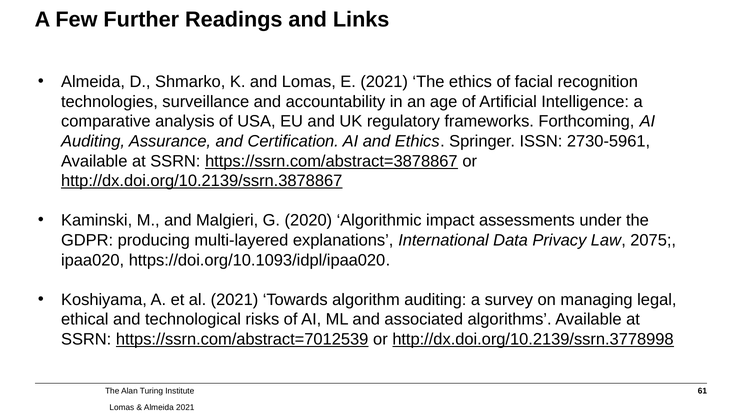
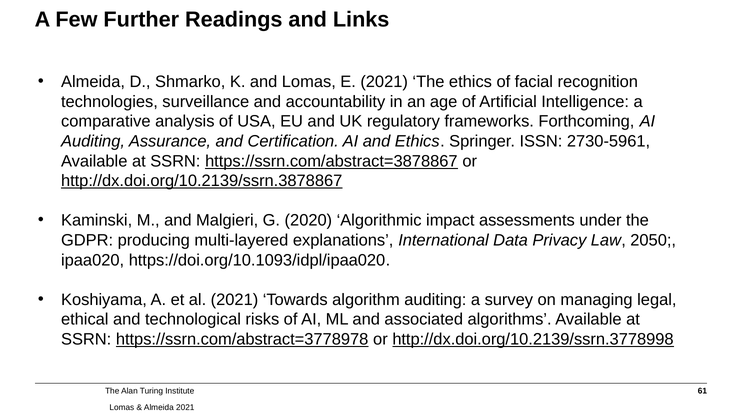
2075: 2075 -> 2050 (653, 240)
https://ssrn.com/abstract=7012539: https://ssrn.com/abstract=7012539 -> https://ssrn.com/abstract=3778978 (242, 339)
